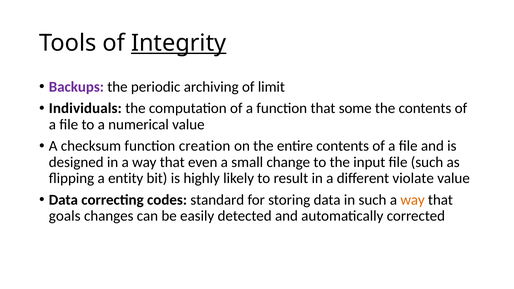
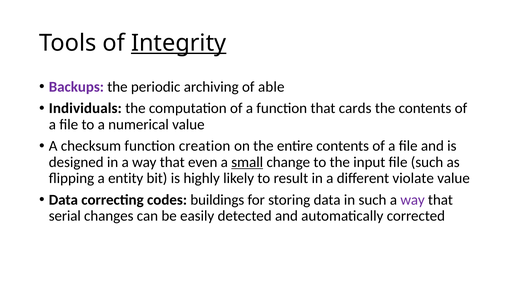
limit: limit -> able (271, 87)
some: some -> cards (355, 108)
small underline: none -> present (247, 162)
standard: standard -> buildings (217, 200)
way colour: orange -> purple (413, 200)
goals: goals -> serial (65, 216)
